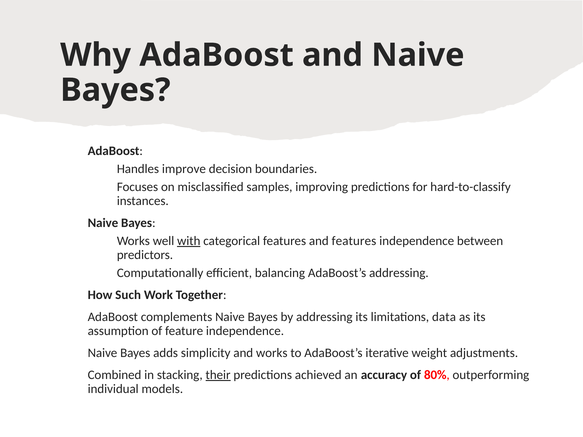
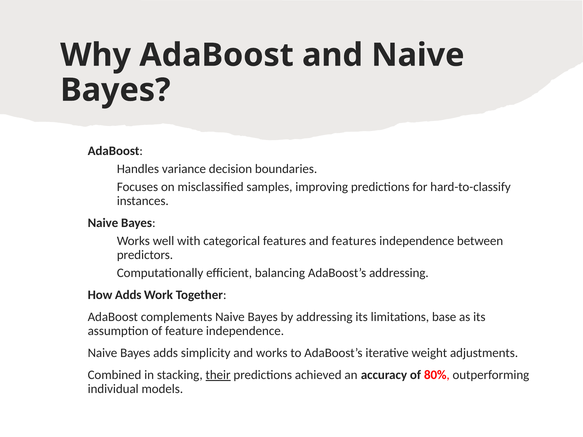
improve: improve -> variance (184, 169)
with underline: present -> none (189, 241)
How Such: Such -> Adds (128, 295)
data: data -> base (444, 317)
